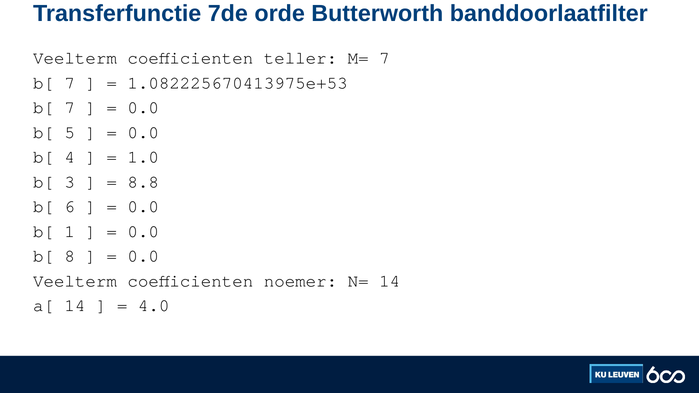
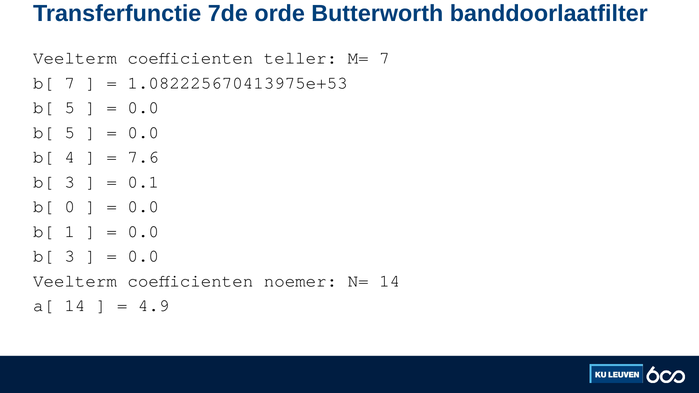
7: 7 -> 5 (70, 108)
1.0: 1.0 -> 7.6 (143, 157)
8.8: 8.8 -> 0.1 (143, 182)
6: 6 -> 0 (70, 207)
8: 8 -> 3 (70, 256)
4.0: 4.0 -> 4.9 (154, 306)
